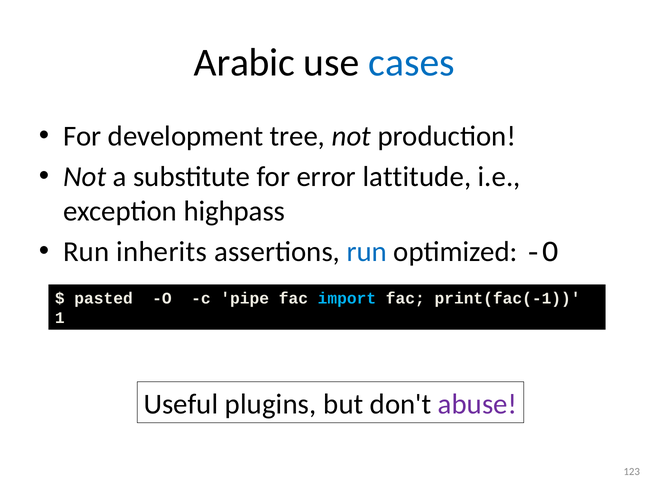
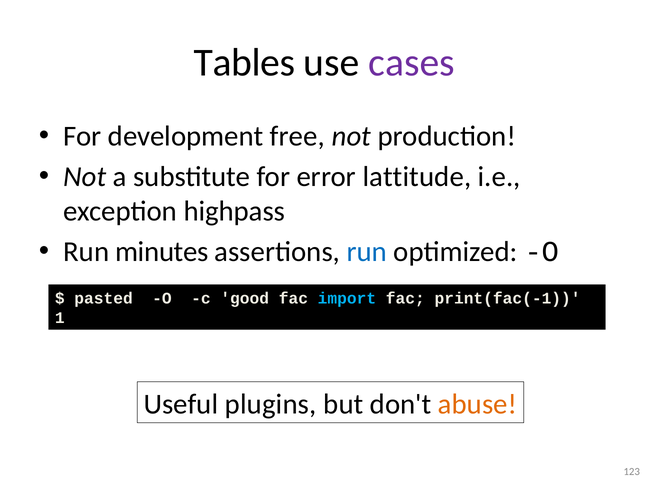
Arabic: Arabic -> Tables (244, 63)
cases colour: blue -> purple (412, 63)
tree: tree -> free (297, 136)
inherits: inherits -> minutes (162, 252)
pipe: pipe -> good (245, 298)
abuse colour: purple -> orange (478, 404)
